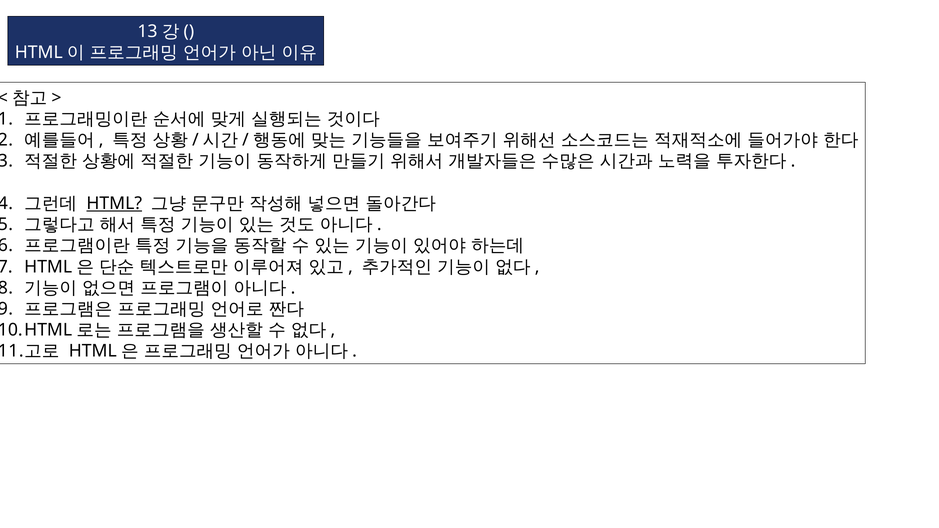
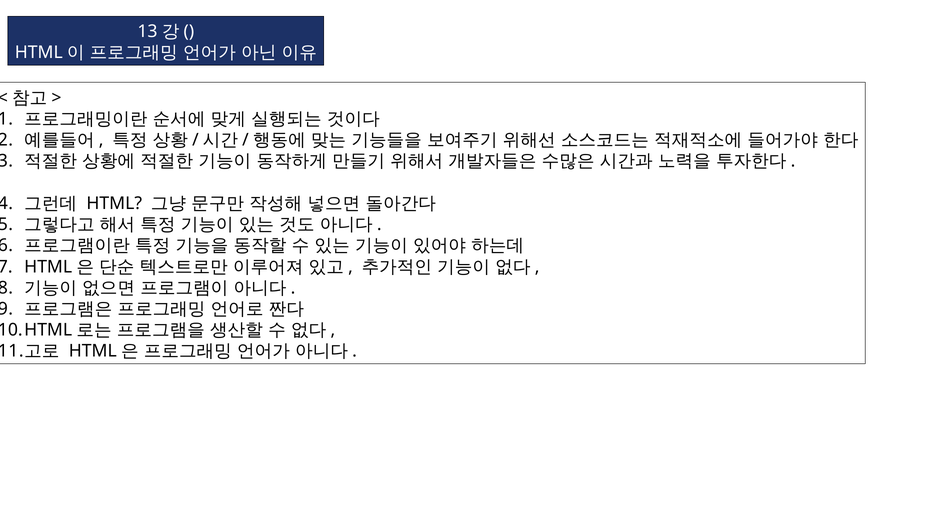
HTML underline: present -> none (114, 203)
